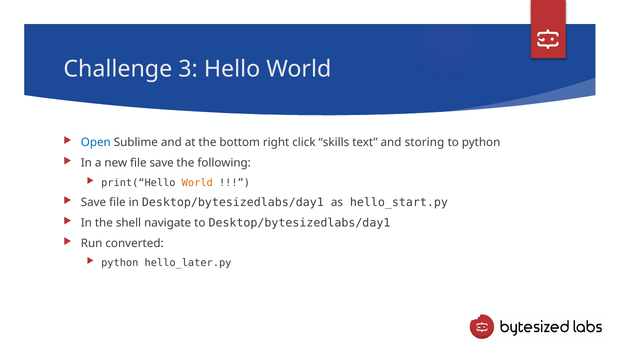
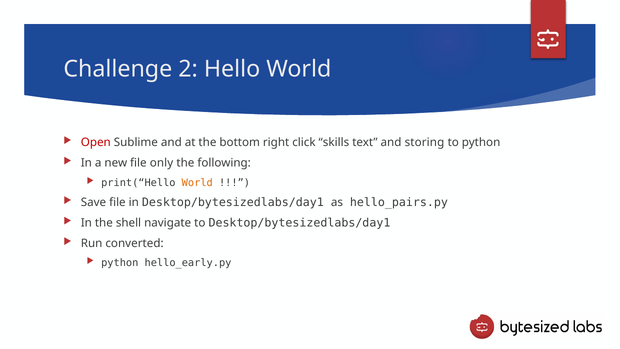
3: 3 -> 2 (188, 69)
Open colour: blue -> red (96, 143)
file save: save -> only (162, 163)
hello_start.py: hello_start.py -> hello_pairs.py (399, 202)
hello_later.py: hello_later.py -> hello_early.py (188, 263)
